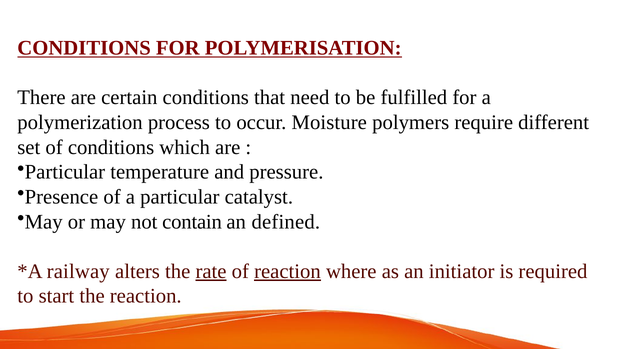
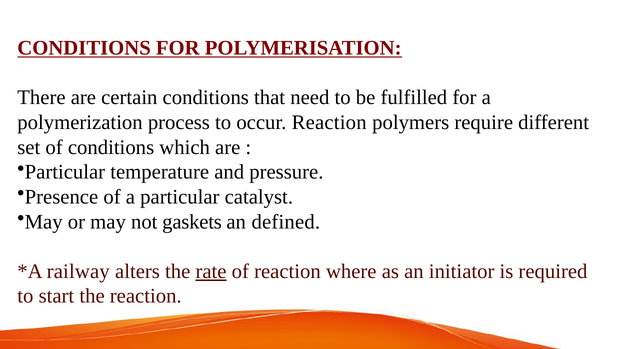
occur Moisture: Moisture -> Reaction (329, 123)
contain: contain -> gaskets (192, 222)
reaction underline: present -> none (287, 272)
